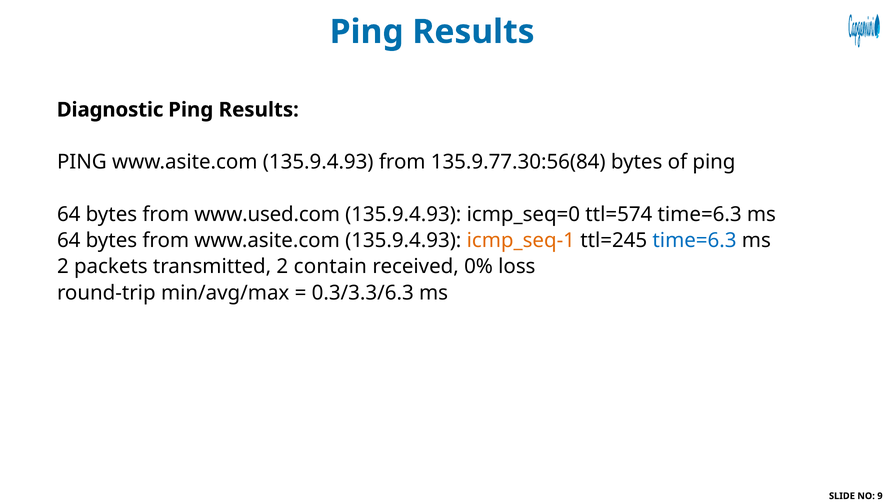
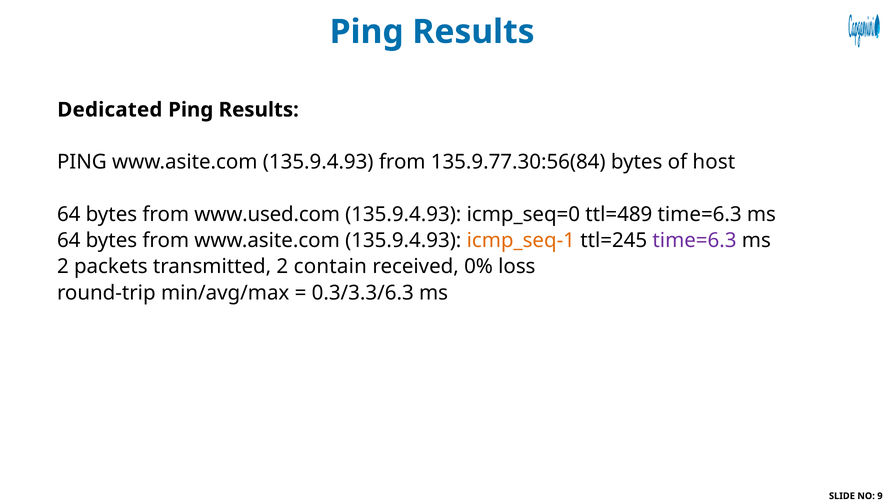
Diagnostic: Diagnostic -> Dedicated (110, 110)
of ping: ping -> host (714, 162)
ttl=574: ttl=574 -> ttl=489 (619, 214)
time=6.3 colour: blue -> purple (695, 240)
